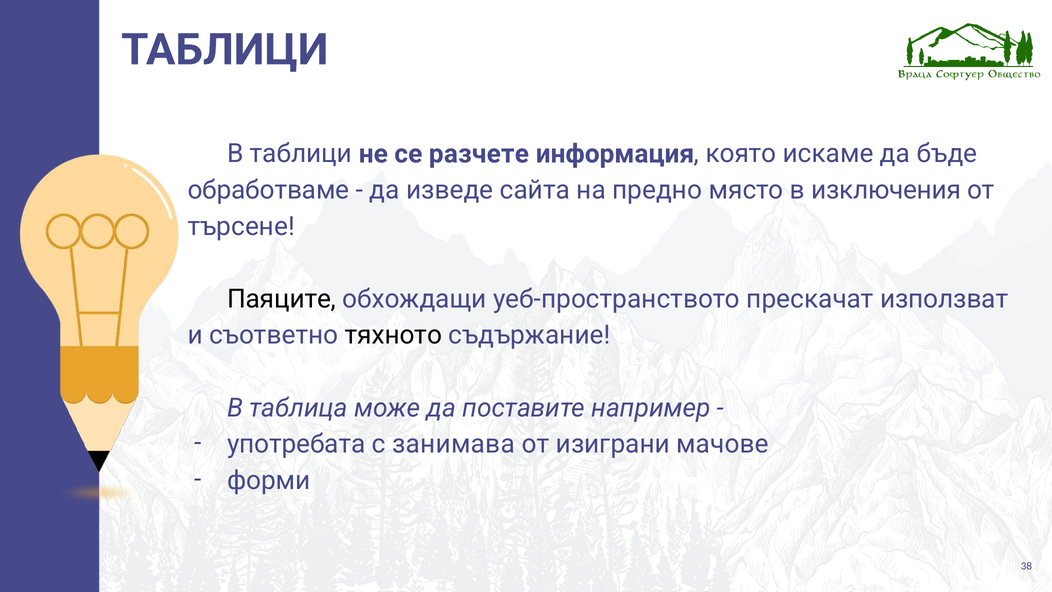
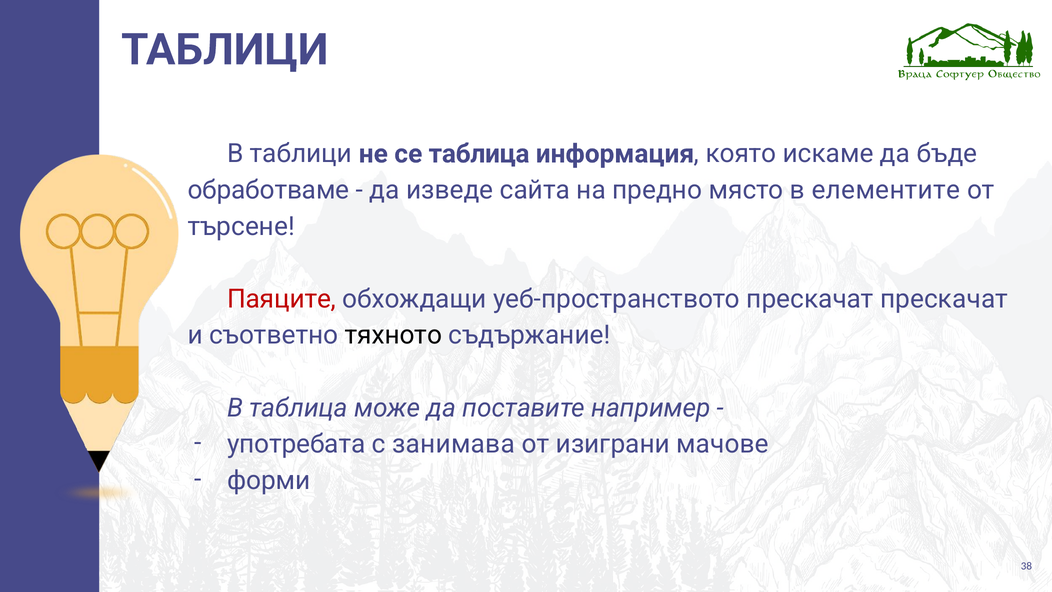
се разчете: разчете -> таблица (479, 154)
изключения: изключения -> елементите (886, 190)
Паяците colour: black -> red (282, 299)
прескачат използват: използват -> прескачат (944, 299)
